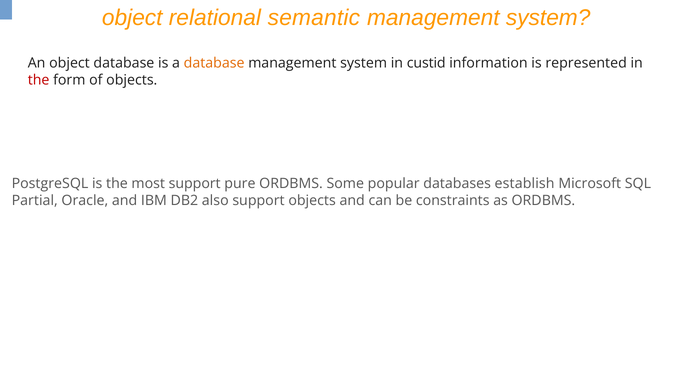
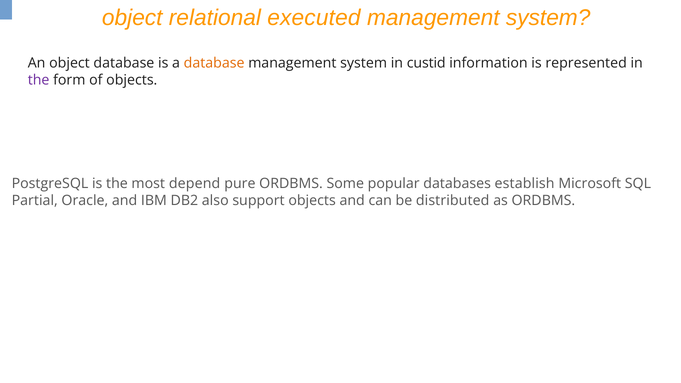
semantic: semantic -> executed (314, 18)
the colour: red -> purple (39, 80)
most support: support -> depend (195, 184)
constraints: constraints -> distributed (453, 201)
